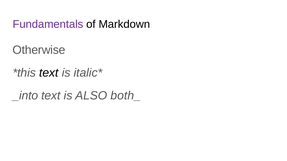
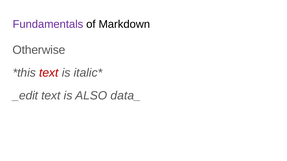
text colour: black -> red (49, 73)
_into: _into -> _edit (25, 96)
both_: both_ -> data_ (126, 96)
